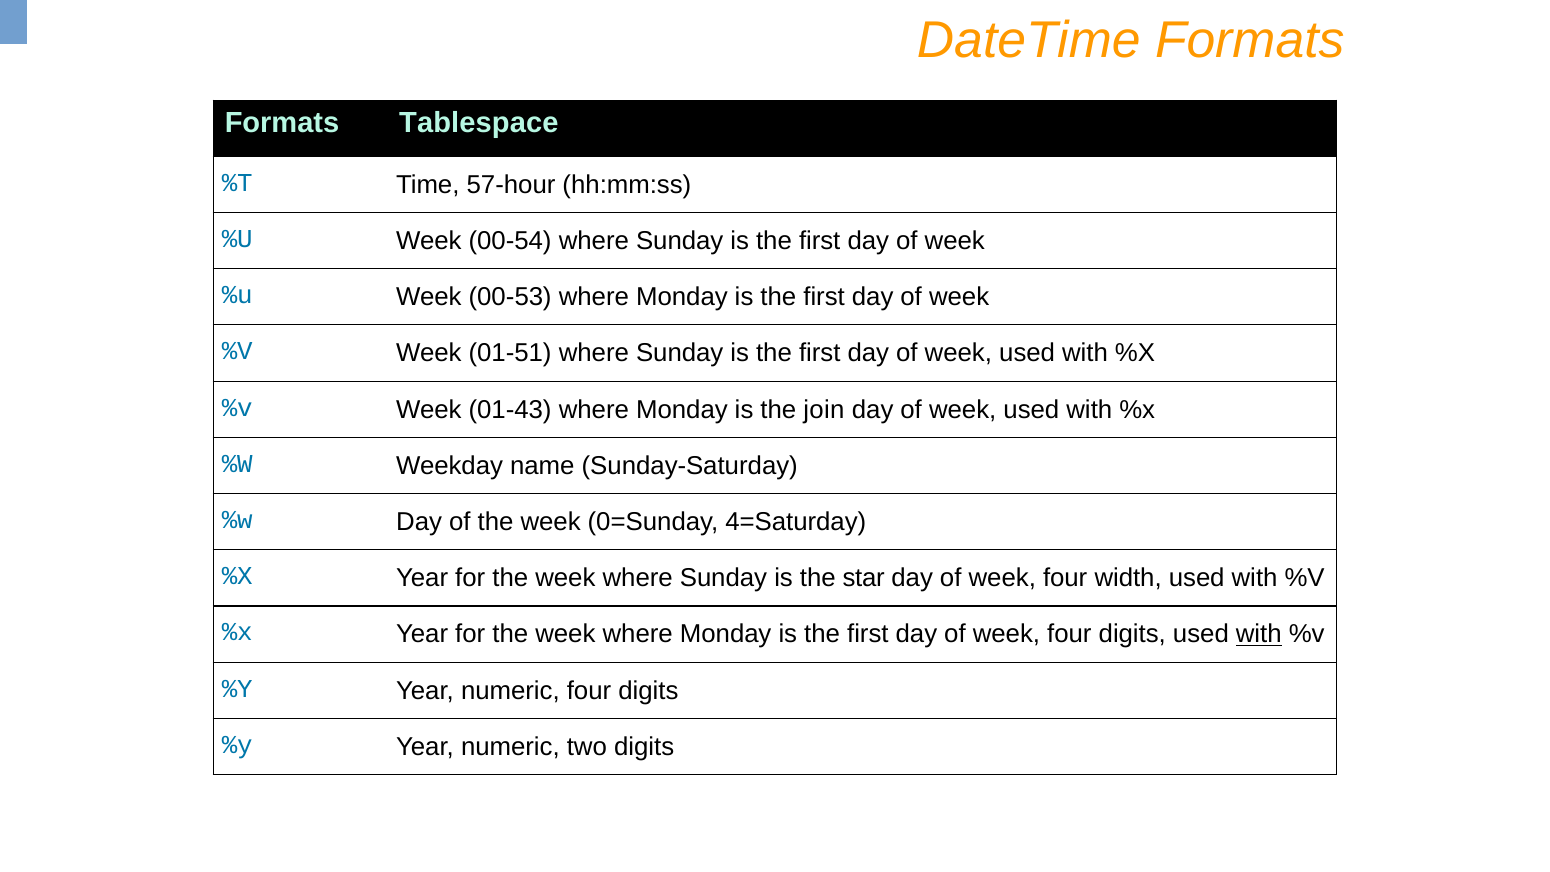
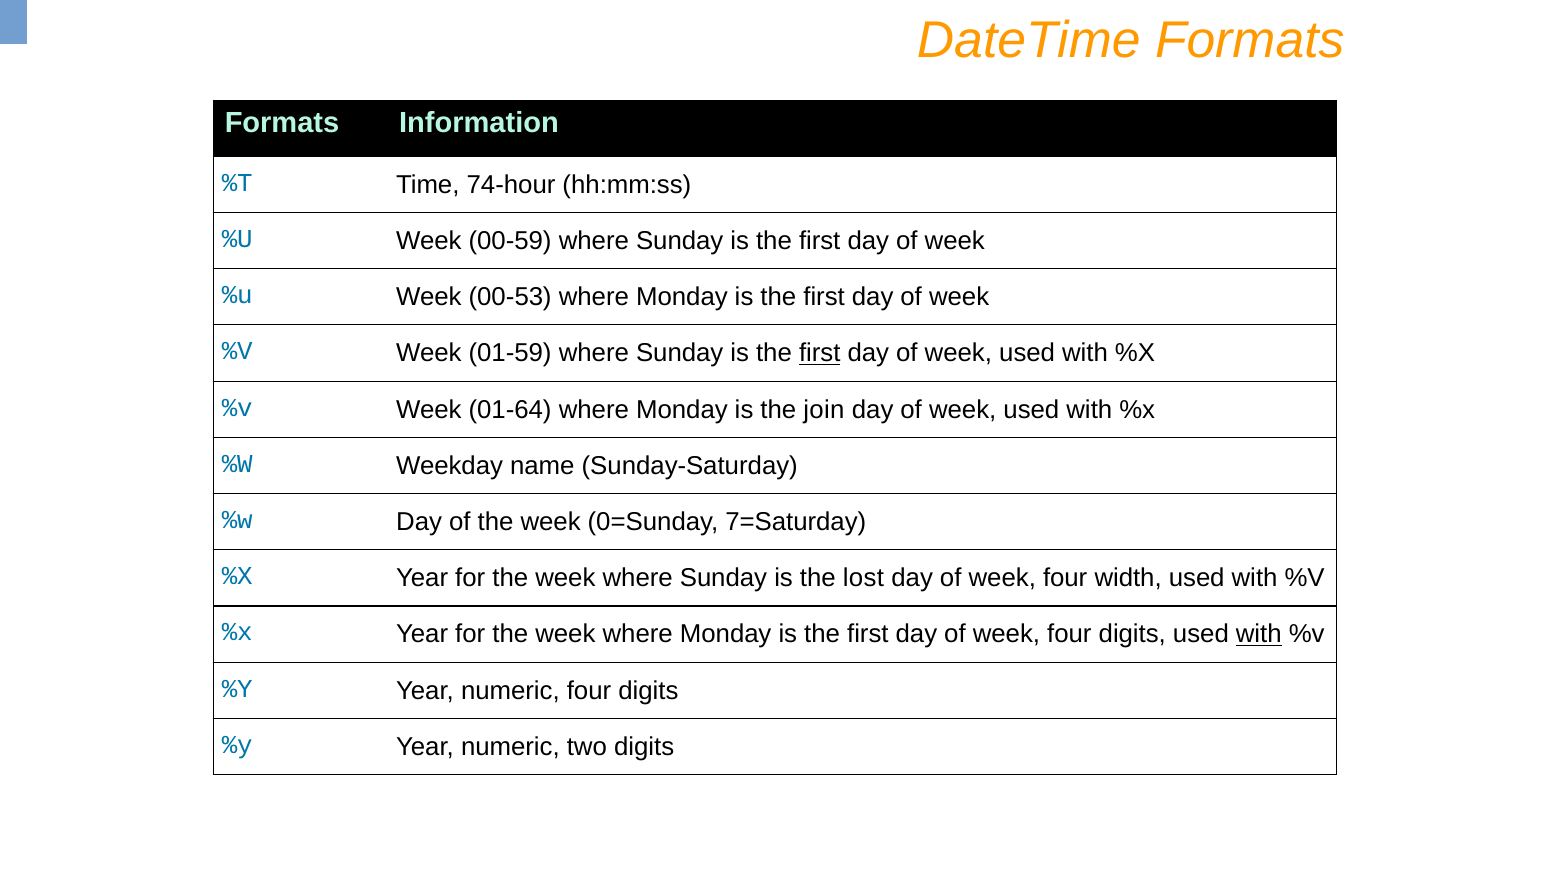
Tablespace: Tablespace -> Information (479, 123)
57-hour: 57-hour -> 74-hour (511, 185)
00-54: 00-54 -> 00-59 (510, 241)
01-51: 01-51 -> 01-59 (510, 353)
first underline: none -> present (820, 353)
01-43: 01-43 -> 01-64 (510, 410)
4=Saturday: 4=Saturday -> 7=Saturday (796, 522)
star: star -> lost (863, 578)
